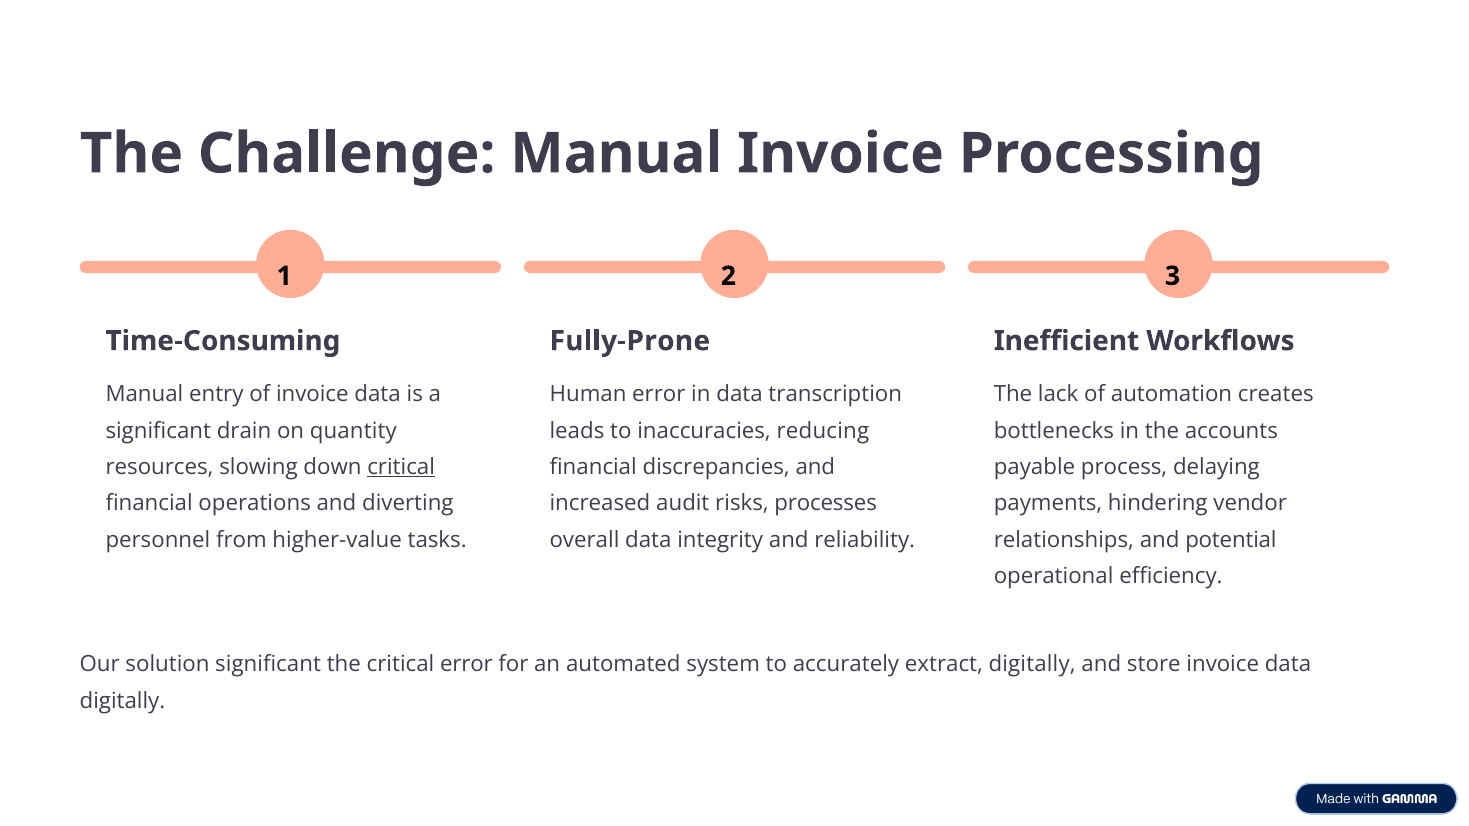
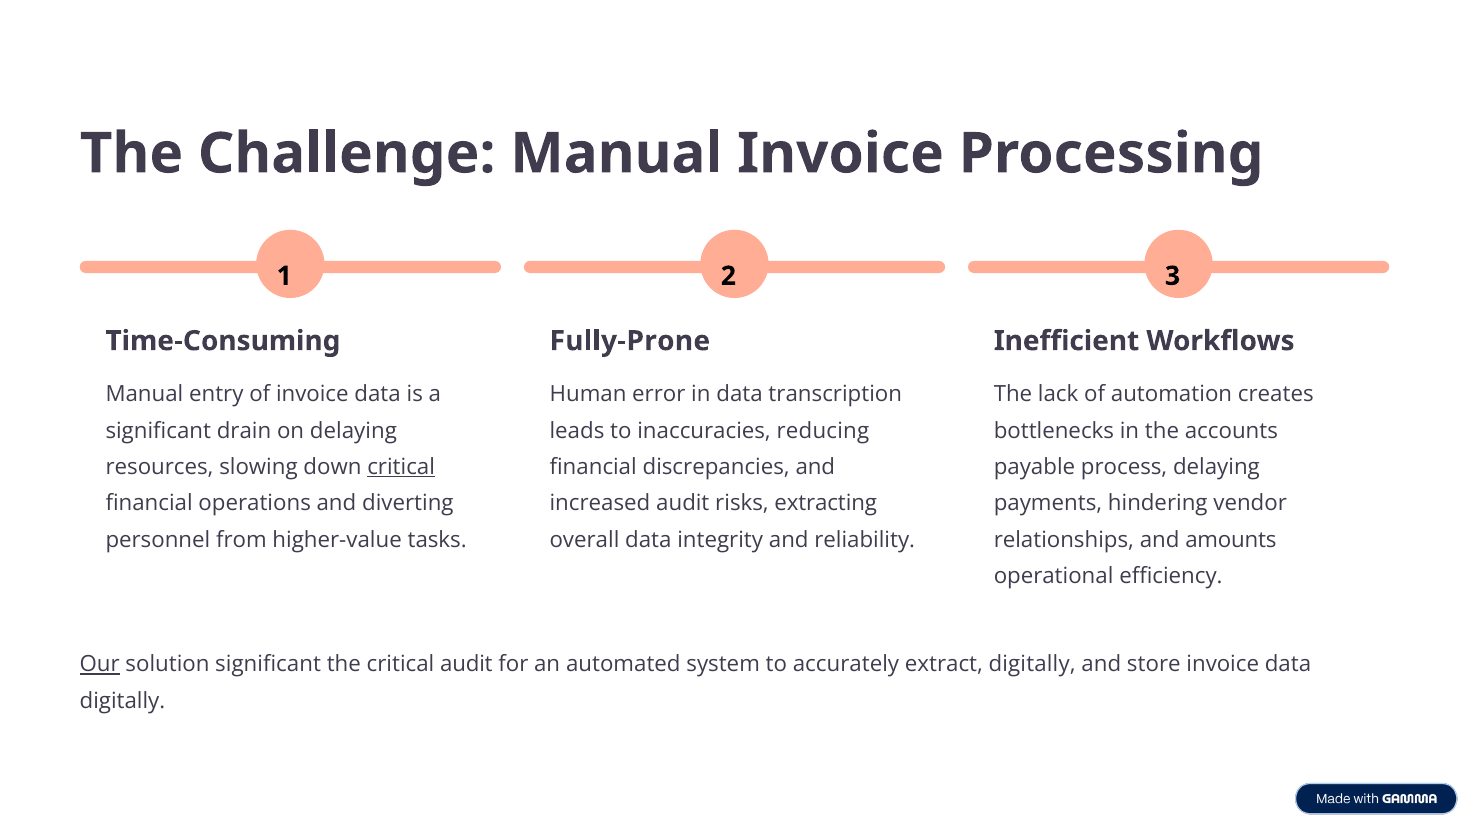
on quantity: quantity -> delaying (353, 431)
processes: processes -> extracting (826, 504)
potential: potential -> amounts (1231, 540)
Our underline: none -> present (100, 665)
critical error: error -> audit (466, 665)
